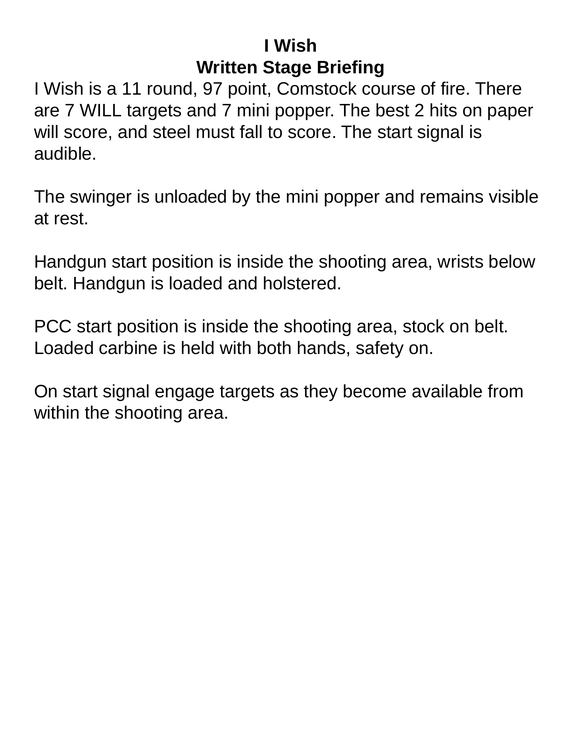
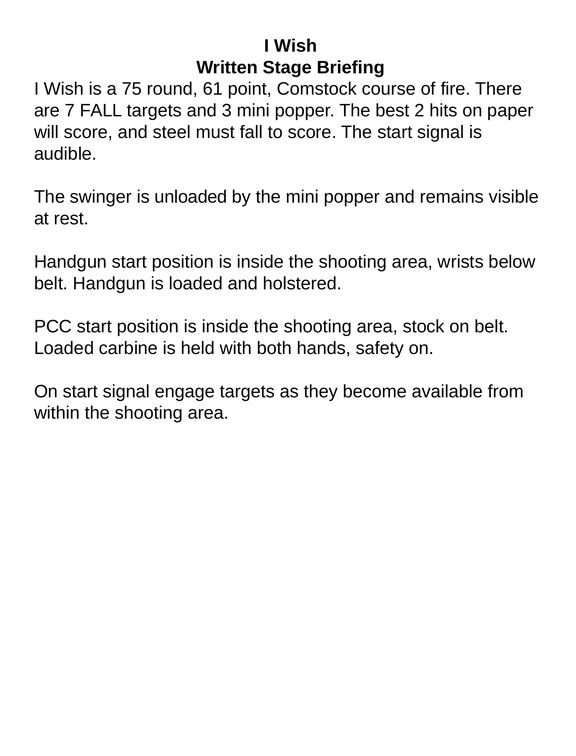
11: 11 -> 75 (132, 89)
97: 97 -> 61 (213, 89)
7 WILL: WILL -> FALL (101, 111)
and 7: 7 -> 3 (227, 111)
